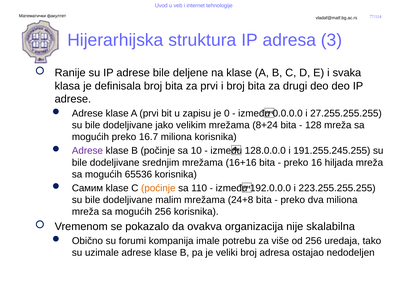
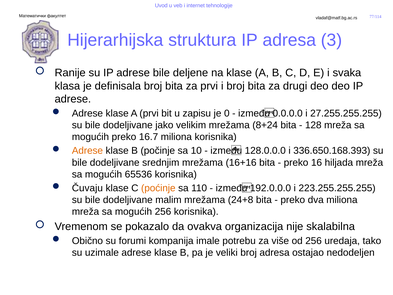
Adrese colour: purple -> orange (87, 151)
191.255.245.255: 191.255.245.255 -> 336.650.168.393 (332, 151)
Самим: Самим -> Čuvaju (87, 188)
